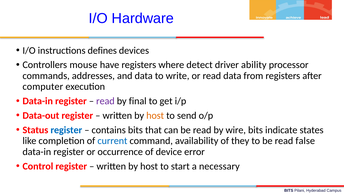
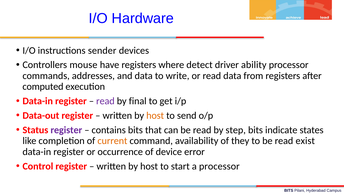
defines: defines -> sender (102, 50)
computer: computer -> computed (43, 86)
register colour: blue -> purple (66, 130)
wire: wire -> step (236, 130)
current colour: blue -> orange (112, 141)
false: false -> exist (305, 141)
a necessary: necessary -> processor (219, 166)
